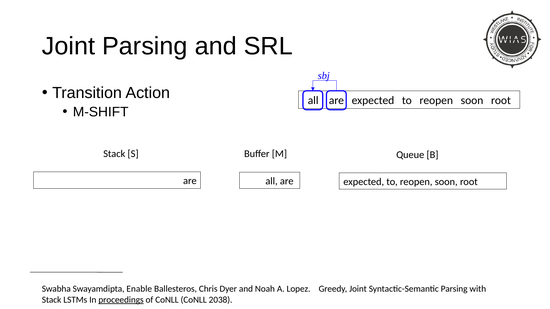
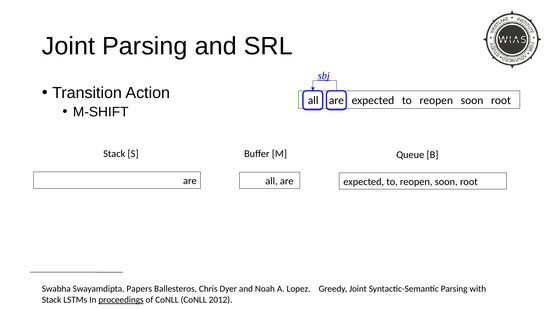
sbj underline: none -> present (324, 76)
Enable: Enable -> Papers (139, 289)
2038: 2038 -> 2012 (221, 300)
